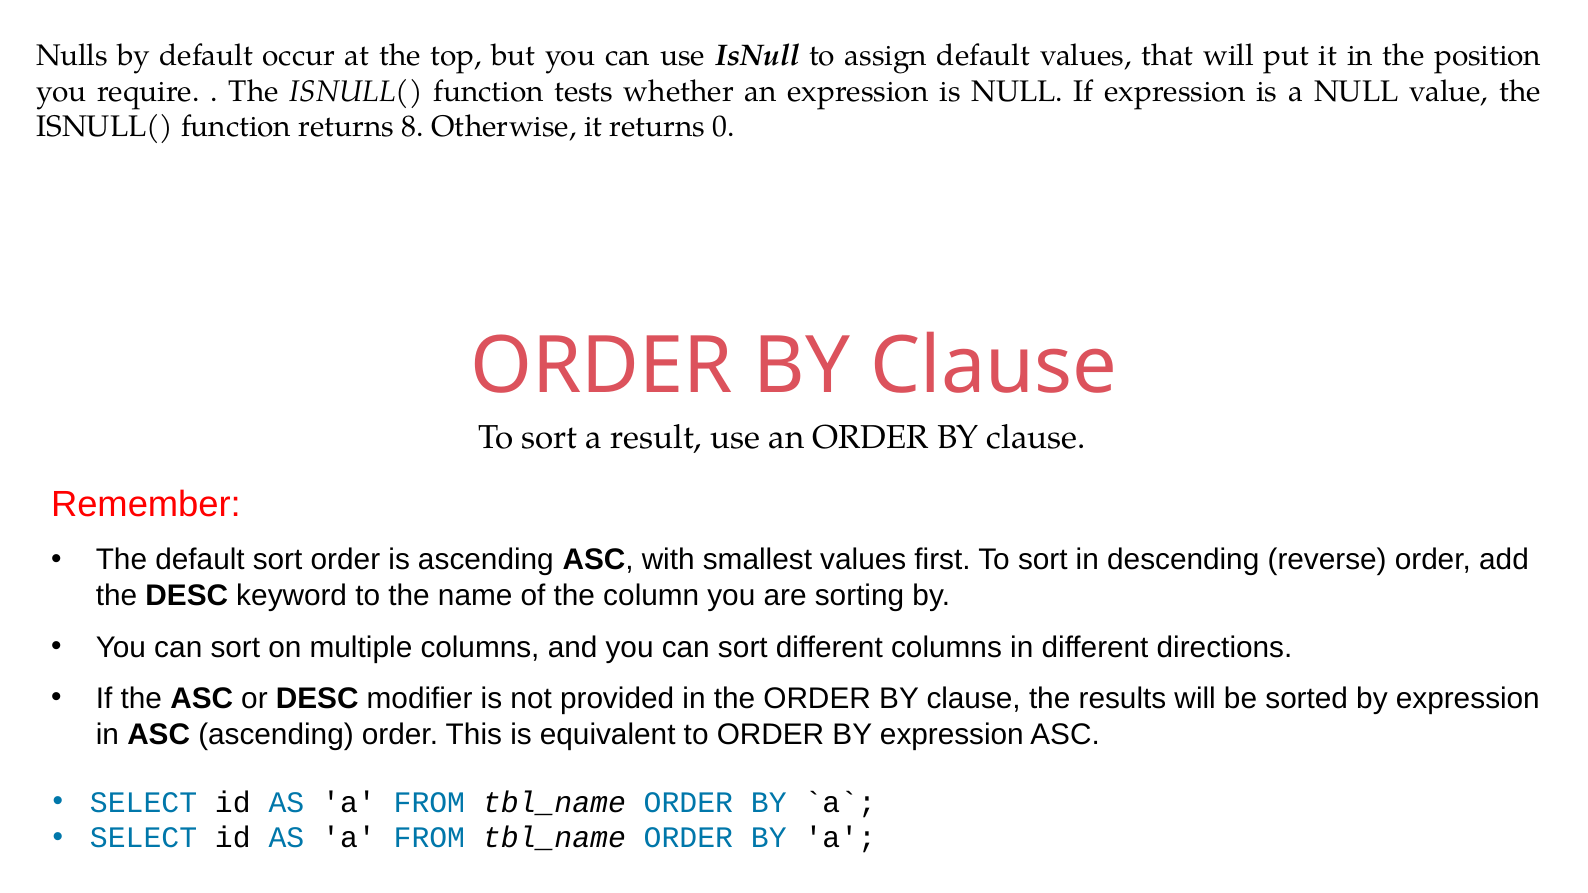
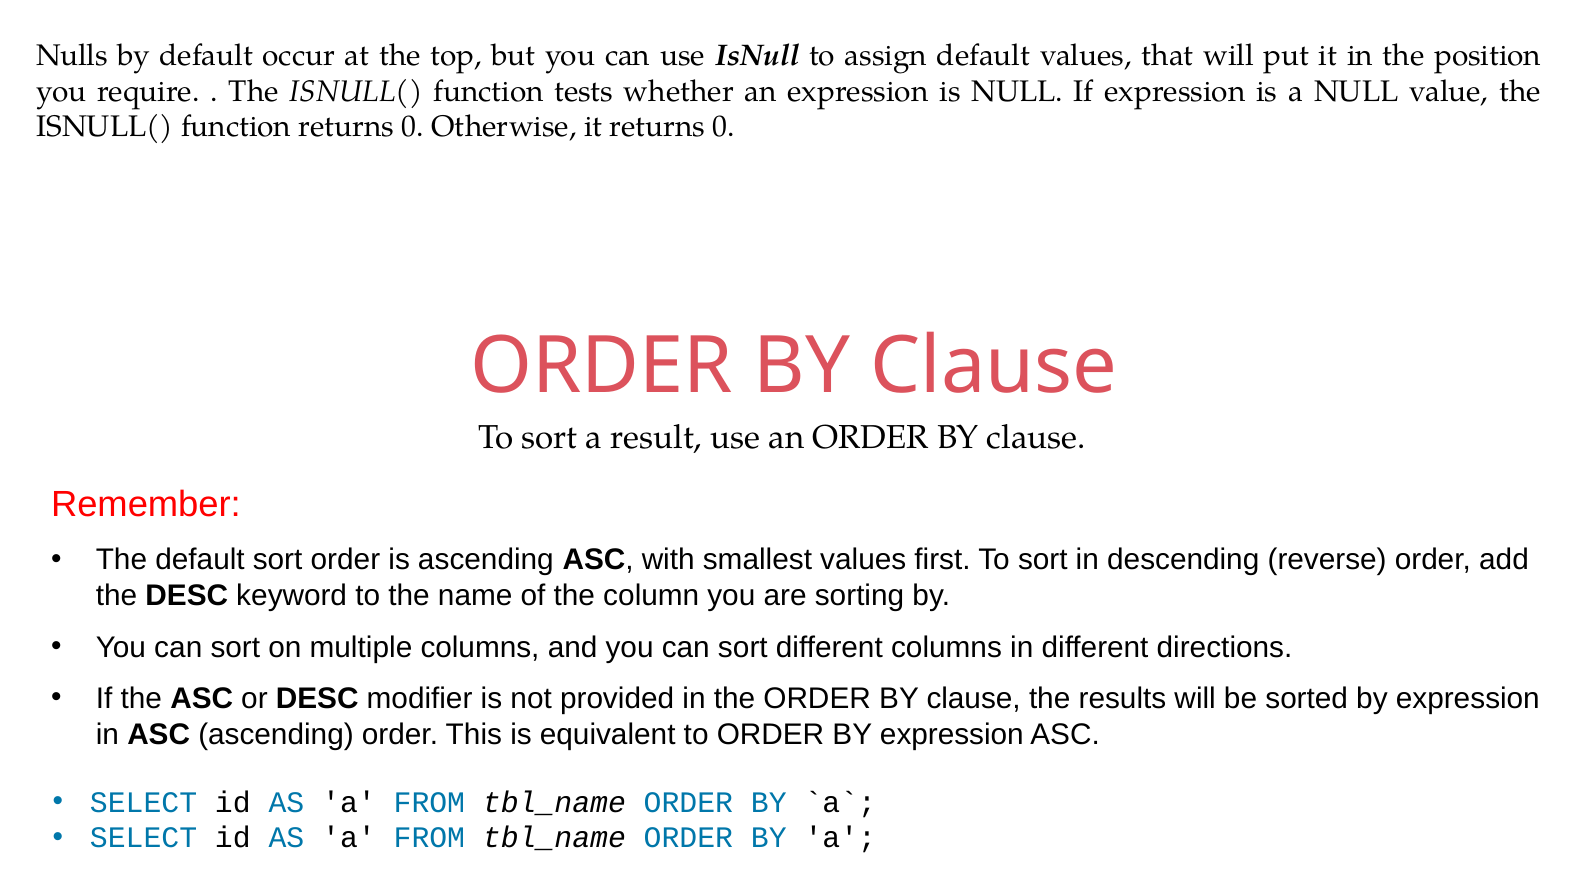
function returns 8: 8 -> 0 (413, 127)
